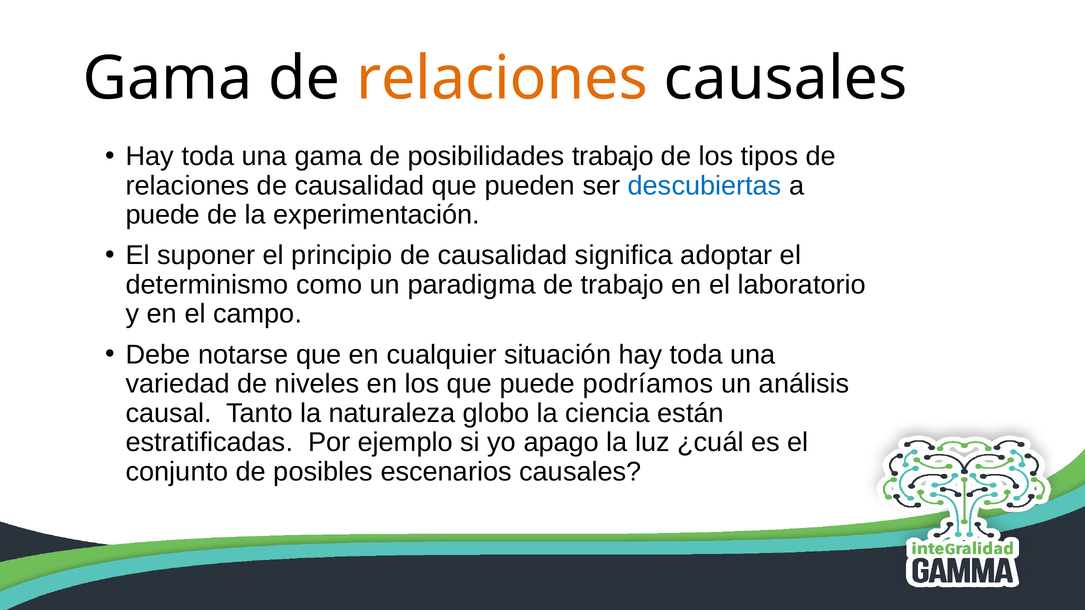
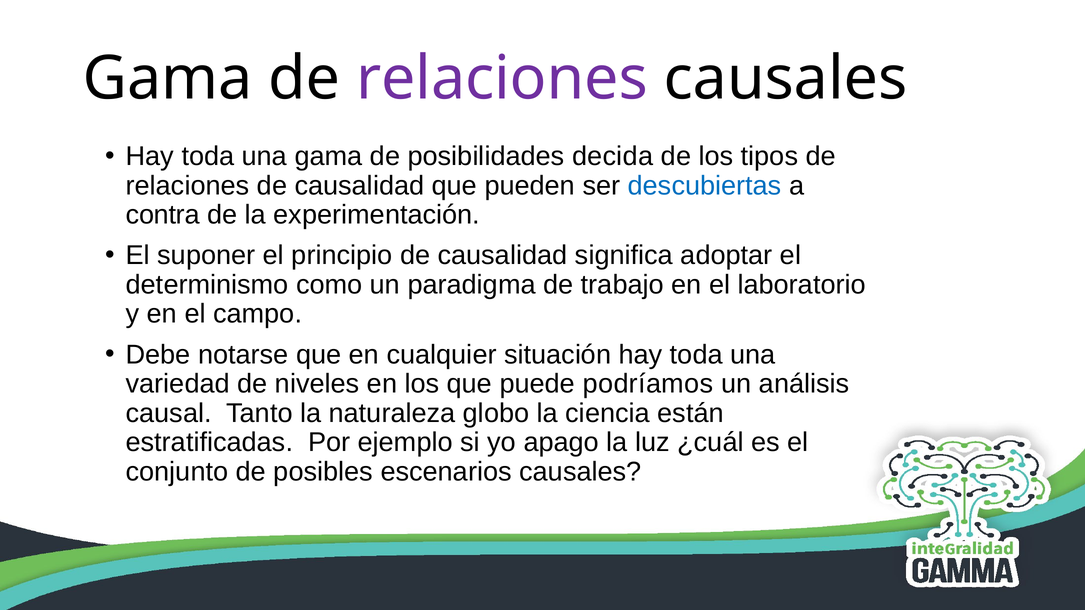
relaciones colour: orange -> purple (502, 79)
posibilidades trabajo: trabajo -> decida (613, 156)
puede: puede -> contra (163, 215)
